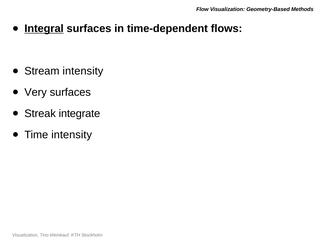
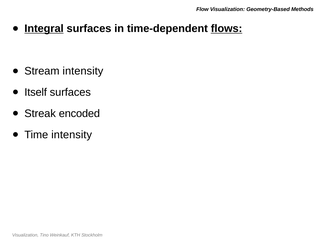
flows underline: none -> present (227, 28)
Very: Very -> Itself (36, 92)
integrate: integrate -> encoded (79, 113)
